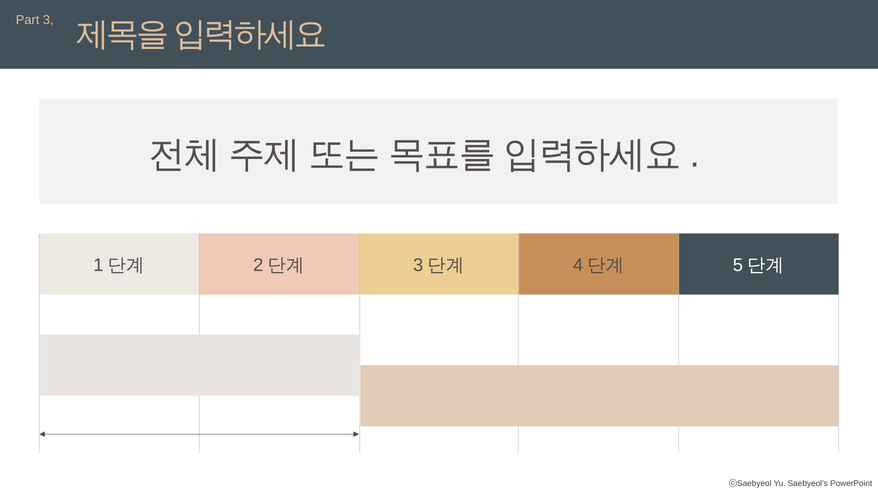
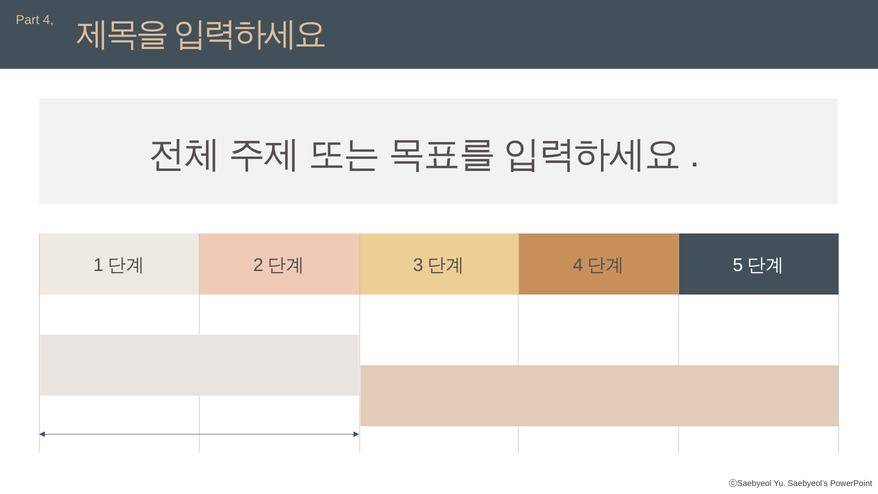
3: 3 -> 4 (48, 20)
